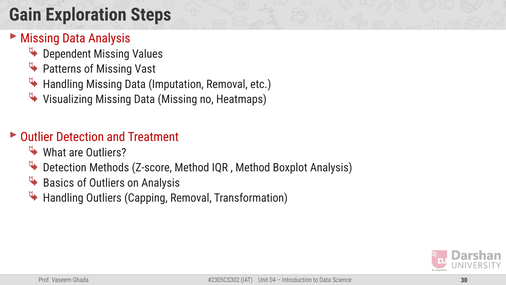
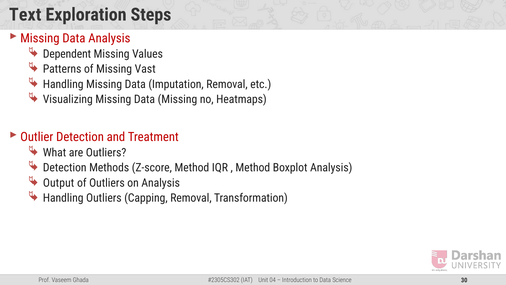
Gain: Gain -> Text (25, 15)
Basics: Basics -> Output (59, 183)
